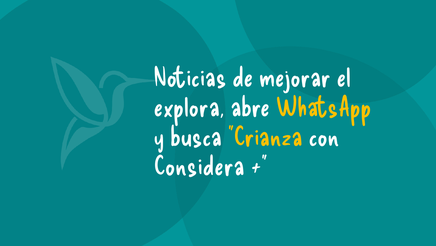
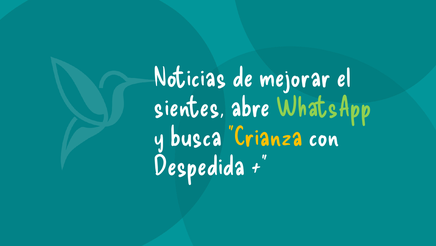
explora: explora -> sientes (189, 107)
WhatsApp colour: yellow -> light green (324, 107)
Considera: Considera -> Despedida (200, 166)
